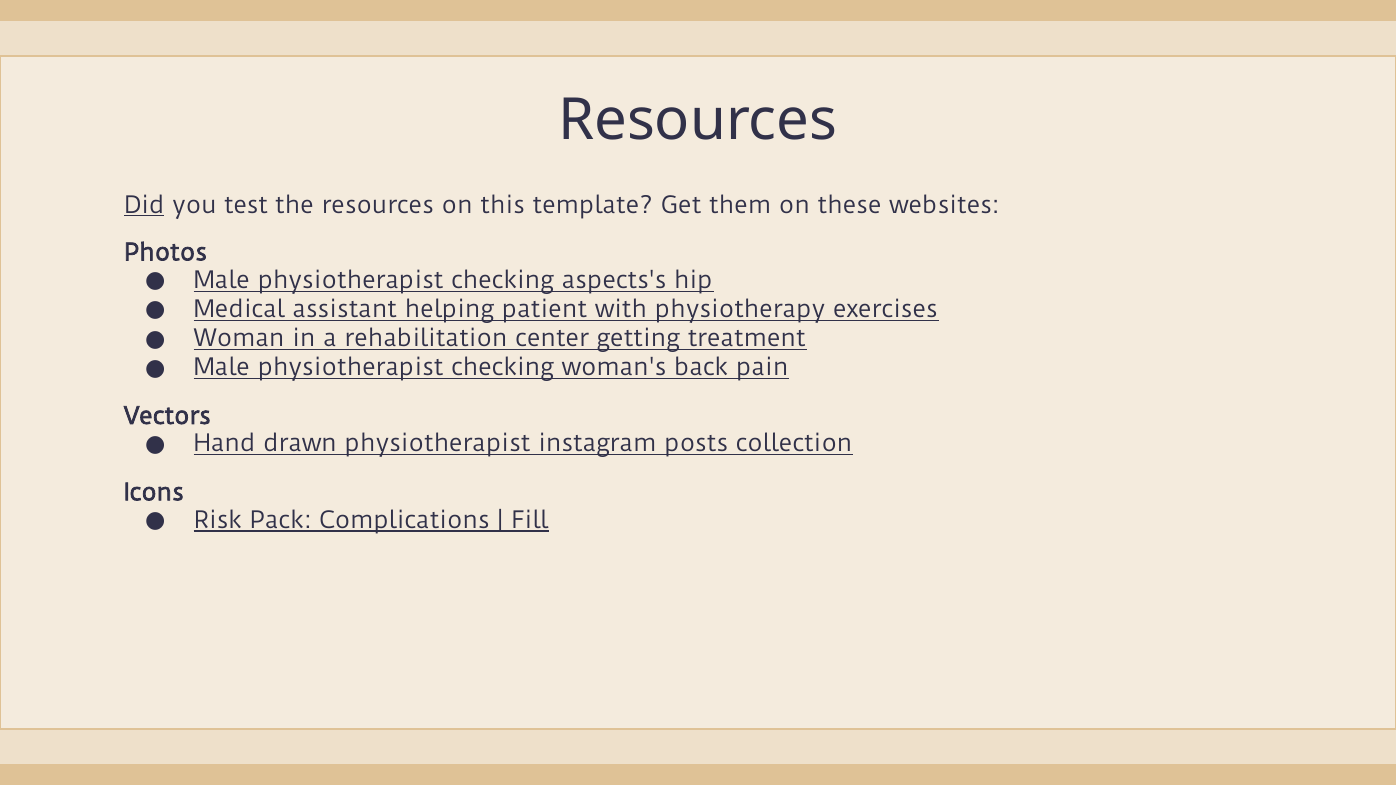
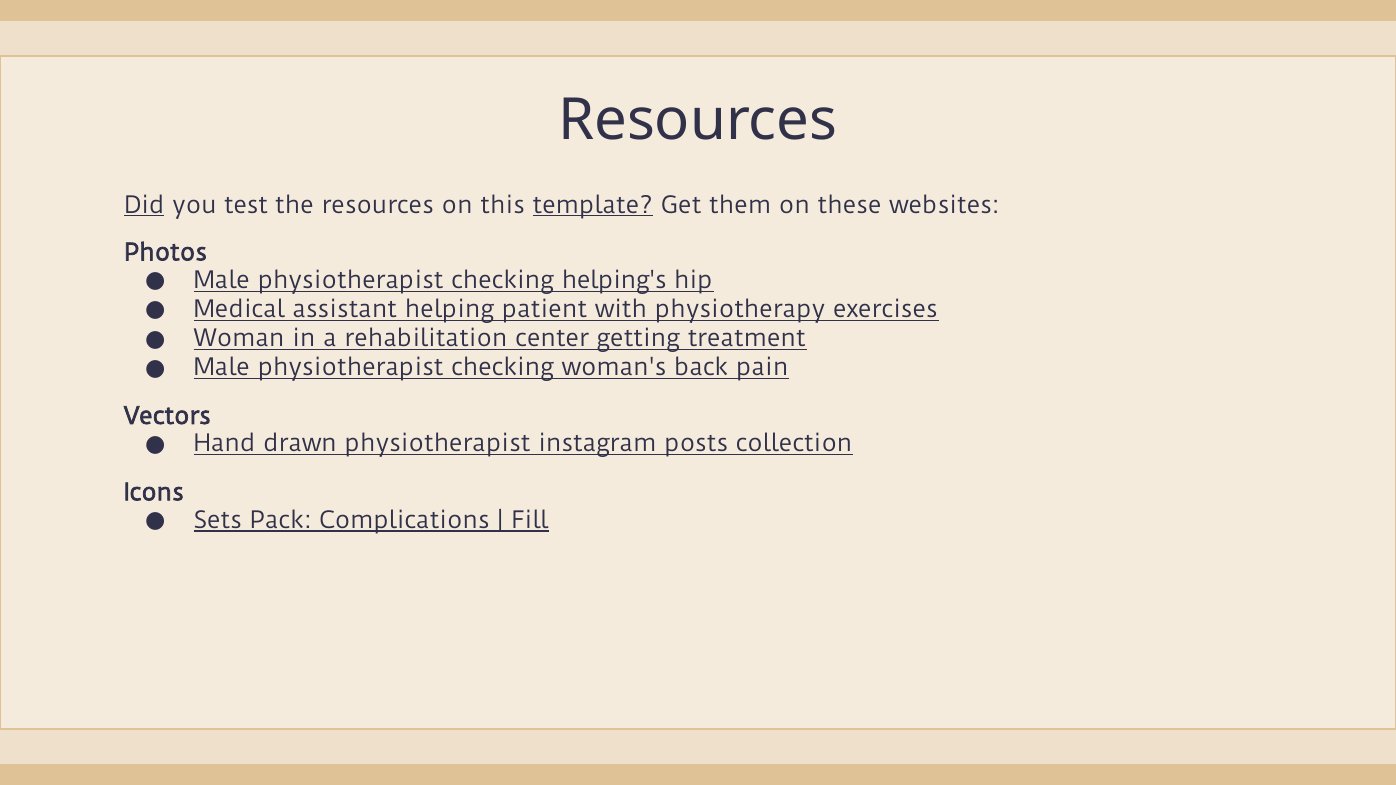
template underline: none -> present (593, 205)
aspects's: aspects's -> helping's (614, 281)
Risk: Risk -> Sets (218, 521)
